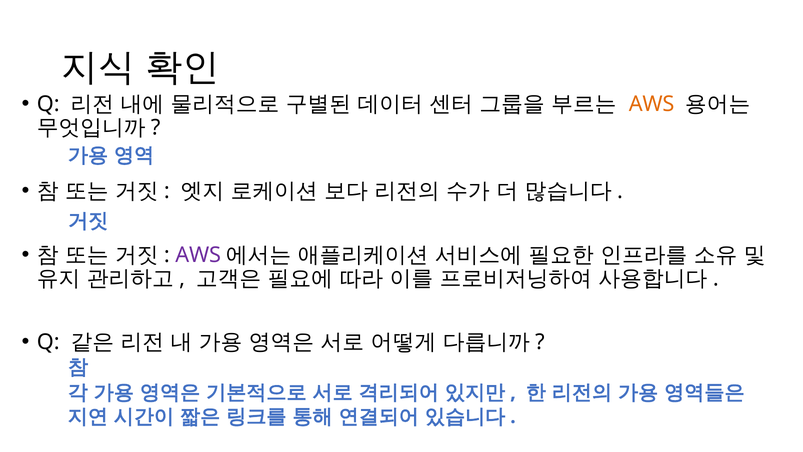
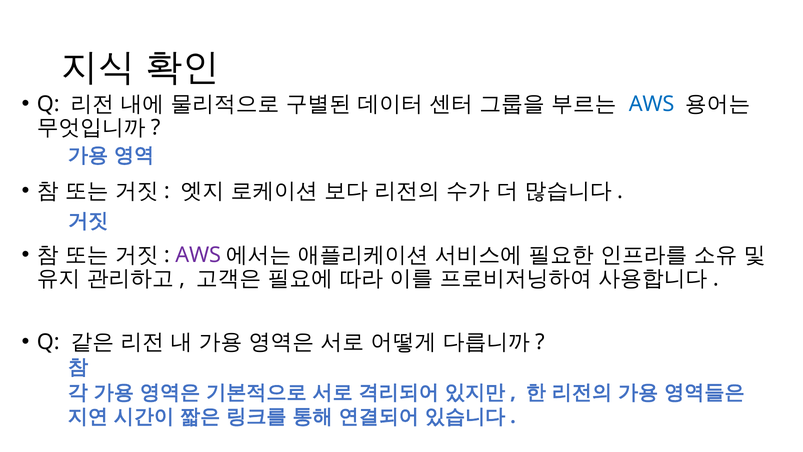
AWS colour: orange -> blue (652, 104)
